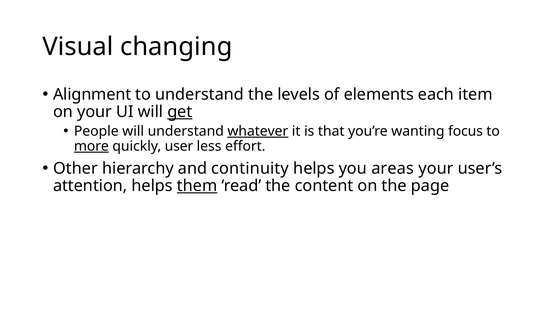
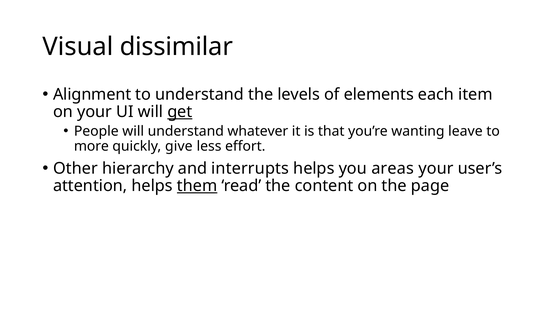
changing: changing -> dissimilar (176, 47)
whatever underline: present -> none (258, 131)
focus: focus -> leave (465, 131)
more underline: present -> none (91, 146)
user: user -> give (179, 146)
continuity: continuity -> interrupts (250, 168)
